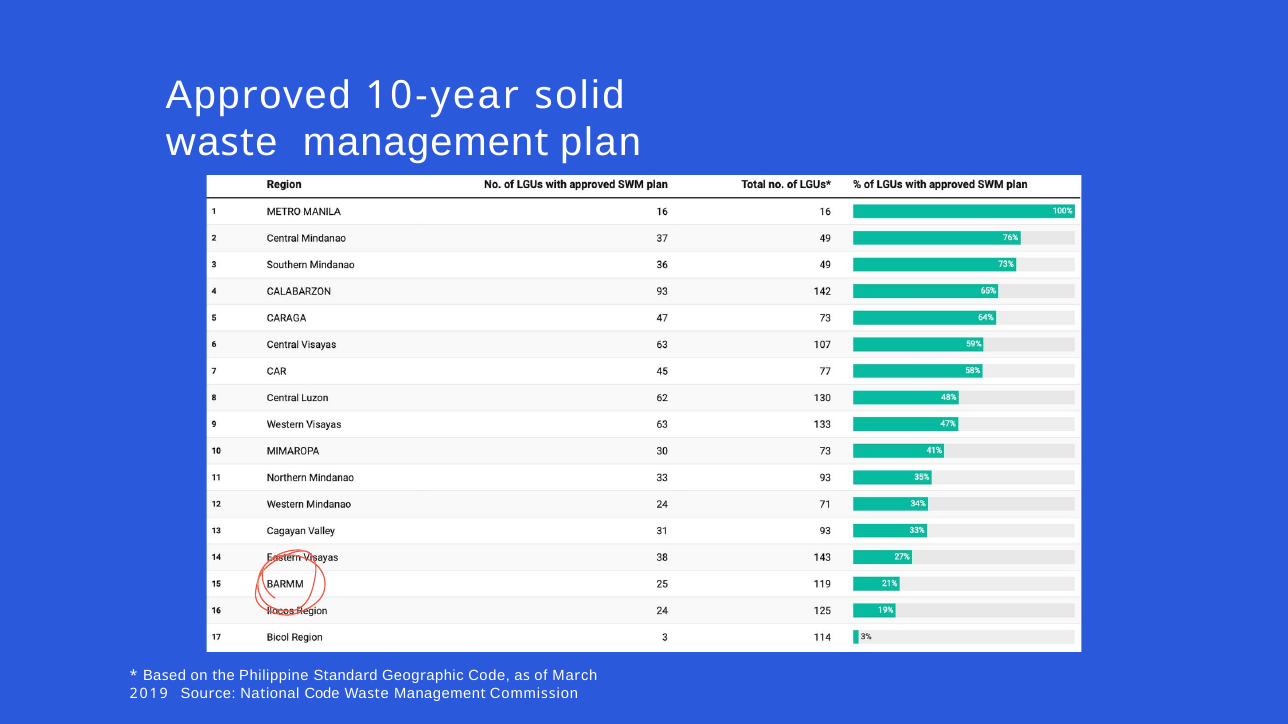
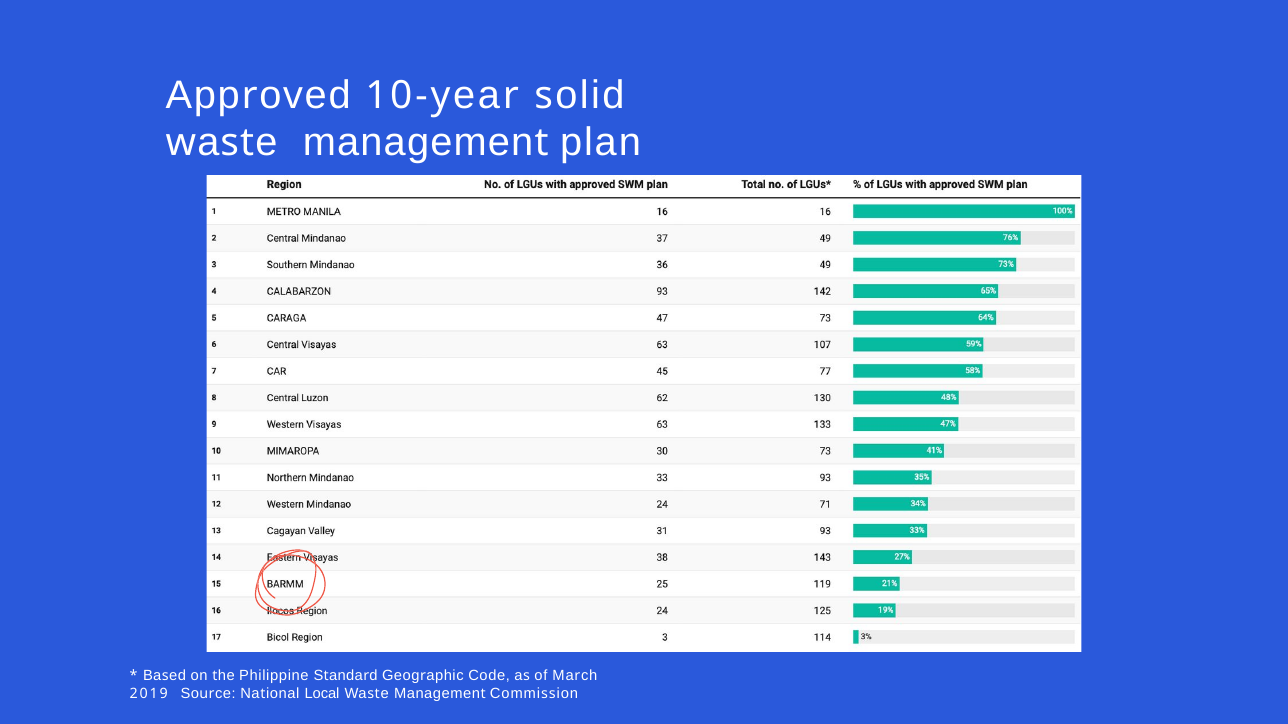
Code: Code -> Local (322, 694)
